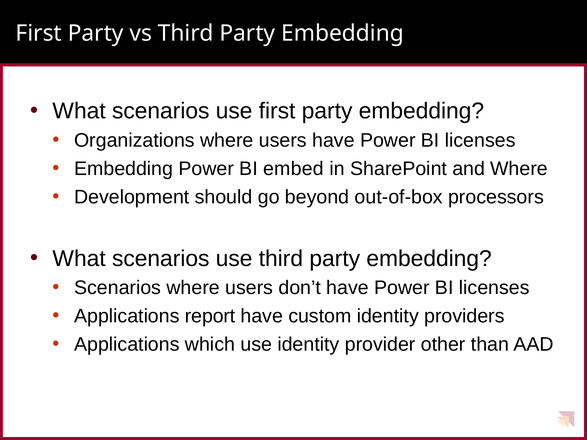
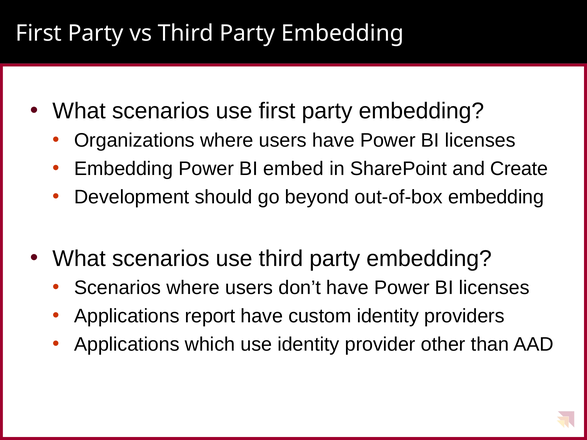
and Where: Where -> Create (519, 169)
out-of-box processors: processors -> embedding (496, 197)
